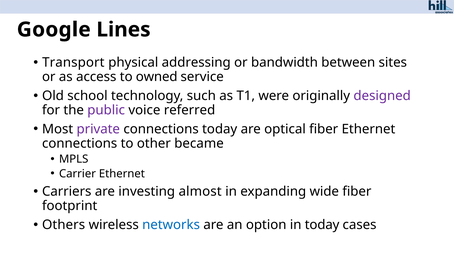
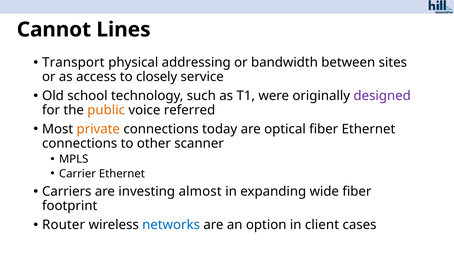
Google: Google -> Cannot (54, 30)
owned: owned -> closely (157, 77)
public colour: purple -> orange (106, 110)
private colour: purple -> orange (98, 129)
became: became -> scanner (199, 144)
Others: Others -> Router (64, 225)
in today: today -> client (322, 225)
